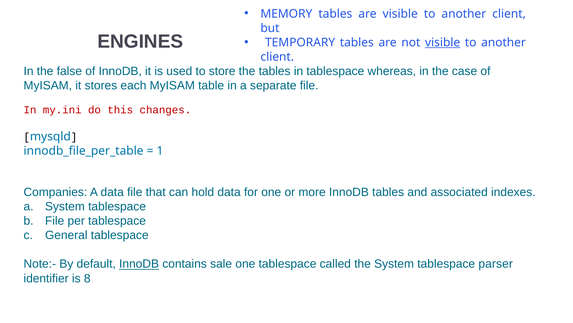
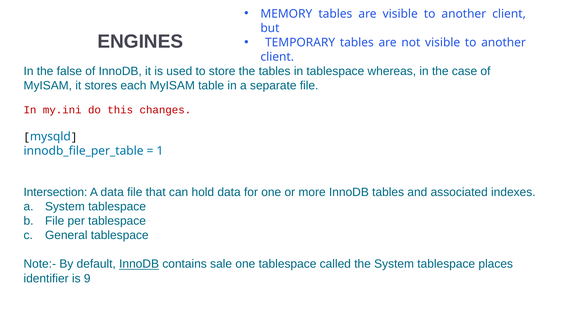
visible underline: present -> none (443, 42)
Companies: Companies -> Intersection (55, 192)
parser: parser -> places (496, 263)
8: 8 -> 9 (87, 278)
